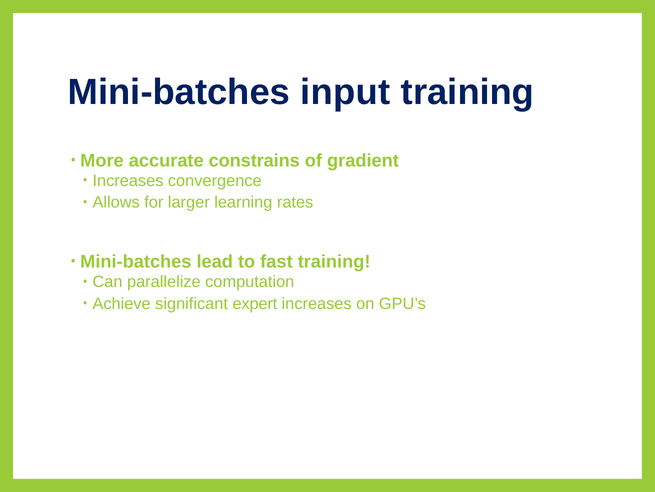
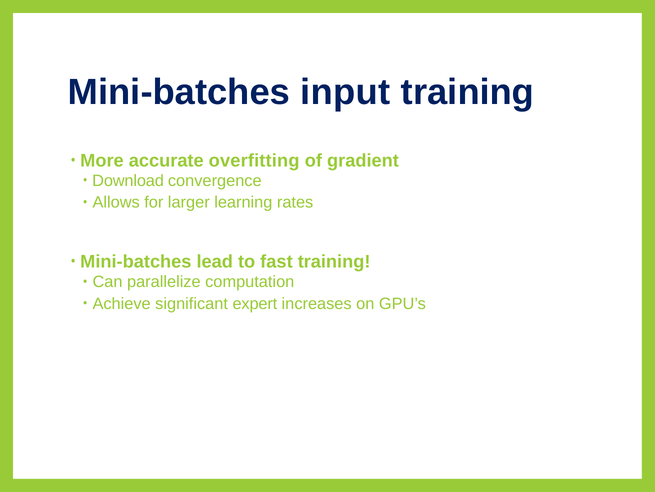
constrains: constrains -> overfitting (254, 160)
Increases: Increases -> Download (128, 180)
